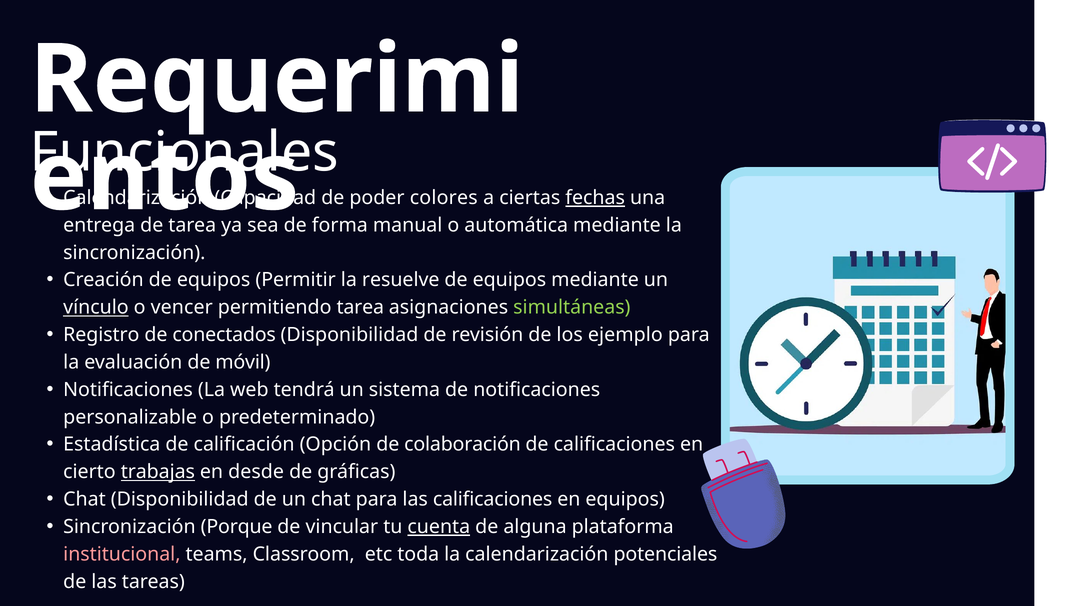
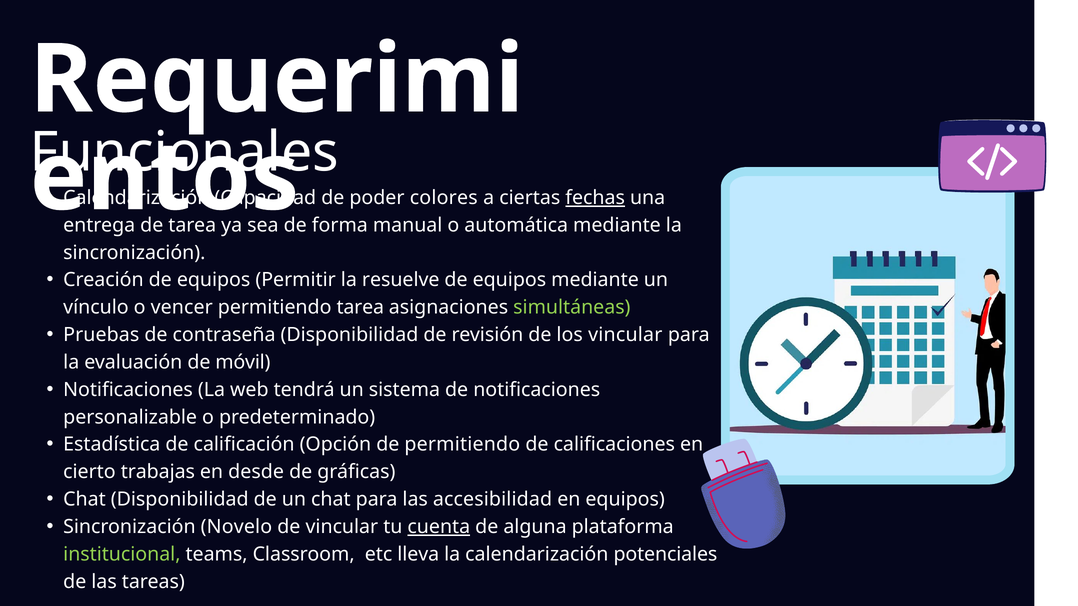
vínculo underline: present -> none (96, 308)
Registro: Registro -> Pruebas (101, 335)
conectados: conectados -> contraseña (224, 335)
los ejemplo: ejemplo -> vincular (625, 335)
de colaboración: colaboración -> permitiendo (462, 445)
trabajas underline: present -> none (158, 472)
las calificaciones: calificaciones -> accesibilidad (492, 500)
Porque: Porque -> Novelo (236, 527)
institucional colour: pink -> light green (122, 555)
toda: toda -> lleva (418, 555)
